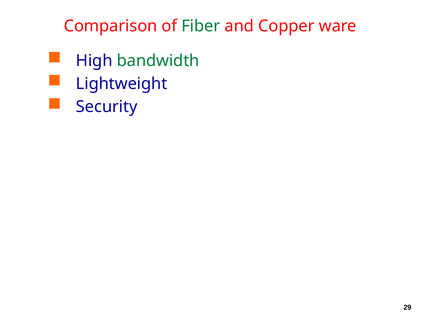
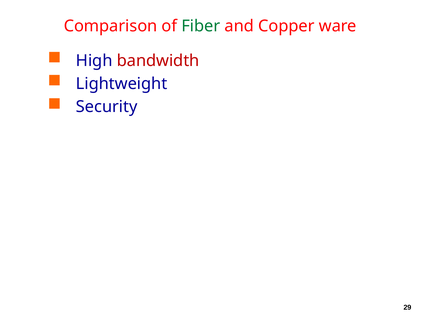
bandwidth colour: green -> red (158, 61)
